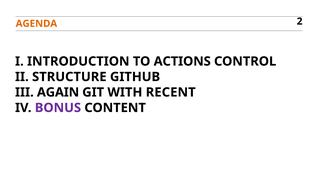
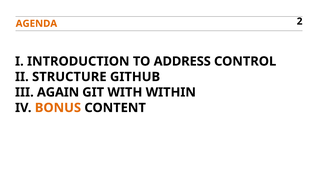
ACTIONS: ACTIONS -> ADDRESS (182, 62)
RECENT: RECENT -> WITHIN (171, 93)
BONUS colour: purple -> orange (58, 108)
